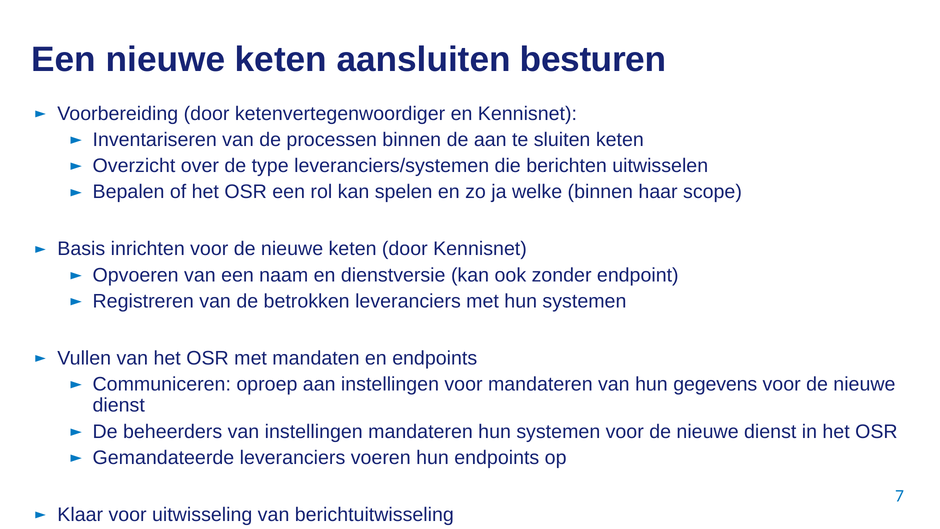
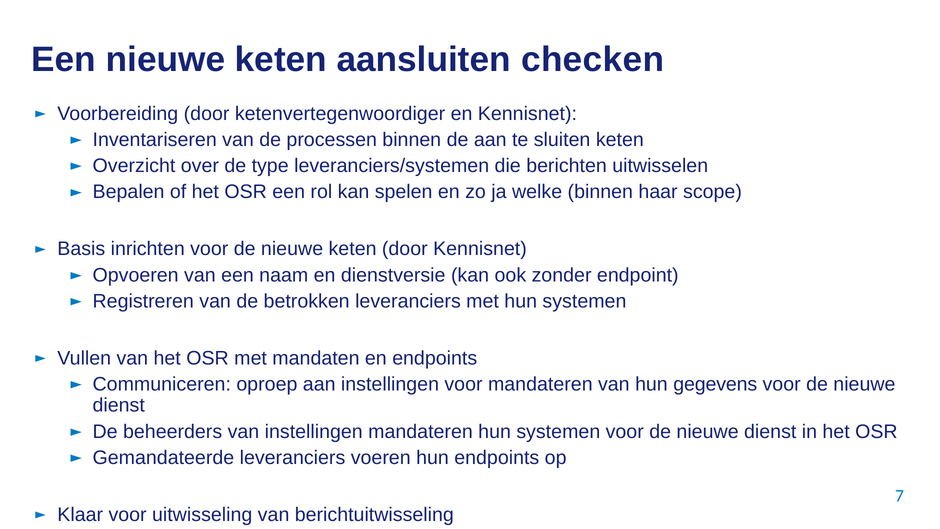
besturen: besturen -> checken (593, 60)
